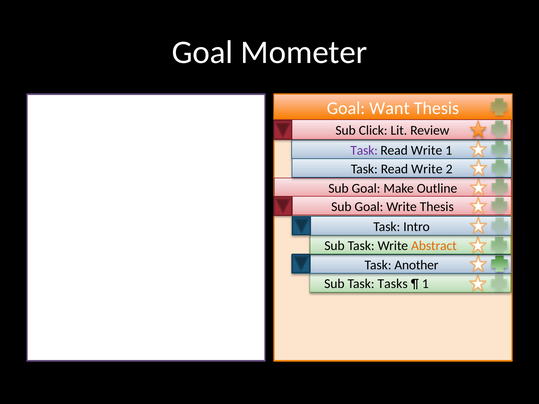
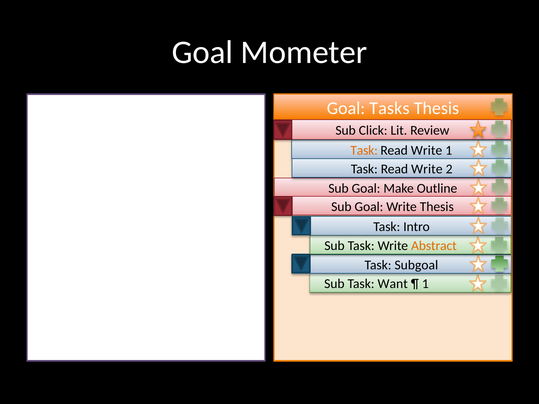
Want: Want -> Tasks (389, 108)
Task colour: purple -> orange (364, 150)
Another: Another -> Subgoal (416, 265)
Tasks: Tasks -> Want (393, 284)
